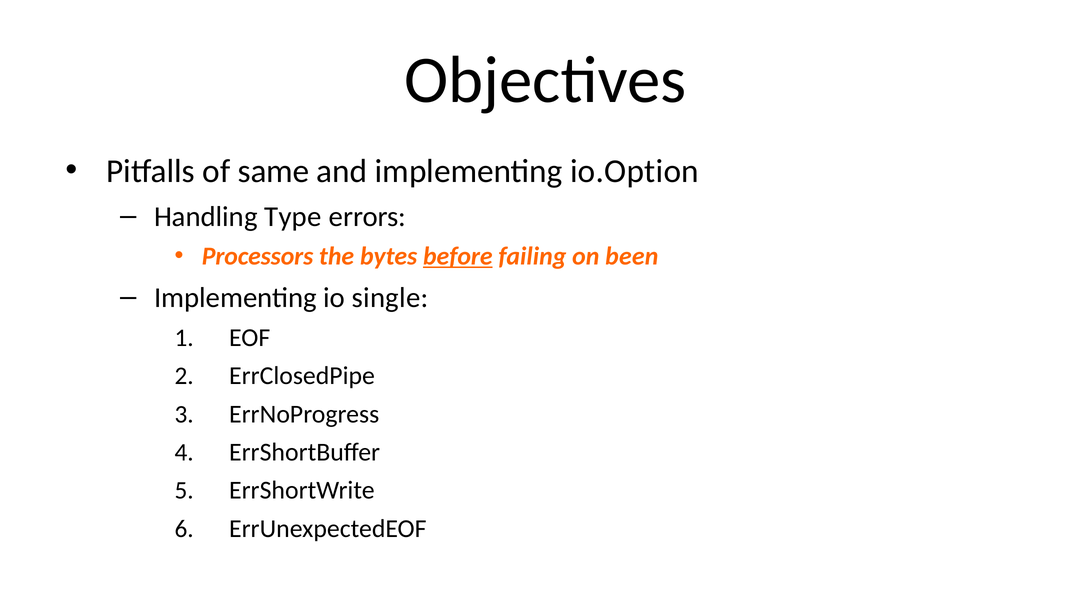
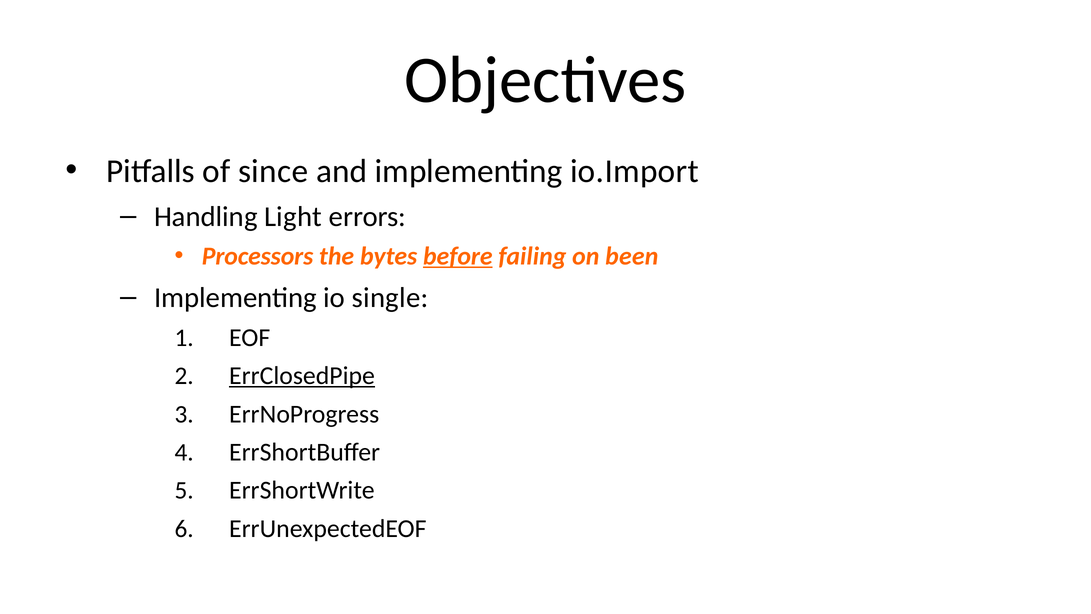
same: same -> since (273, 171)
io.Option: io.Option -> io.Import (634, 171)
Type: Type -> Light (293, 216)
ErrClosedPipe underline: none -> present (302, 376)
